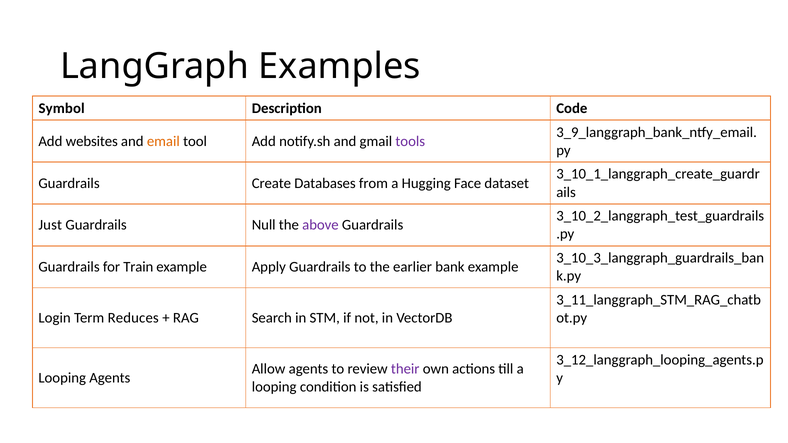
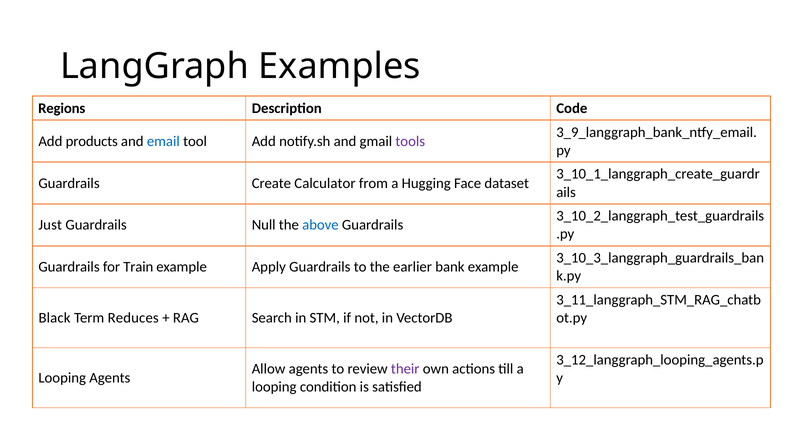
Symbol: Symbol -> Regions (62, 108)
websites: websites -> products (92, 141)
email colour: orange -> blue (163, 141)
Databases: Databases -> Calculator (325, 183)
above colour: purple -> blue (320, 225)
Login: Login -> Black (55, 318)
